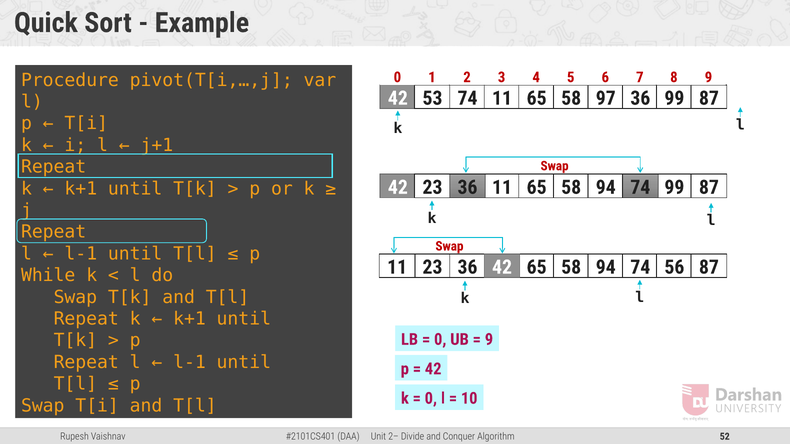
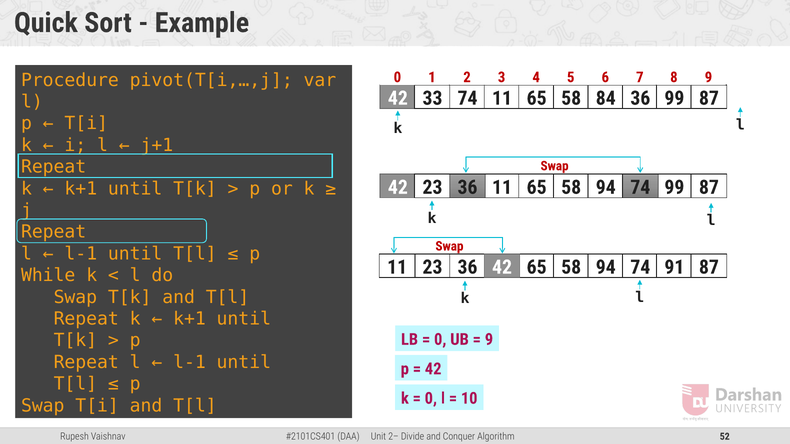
53: 53 -> 33 (432, 98)
97: 97 -> 84 (606, 98)
56: 56 -> 91 (674, 267)
